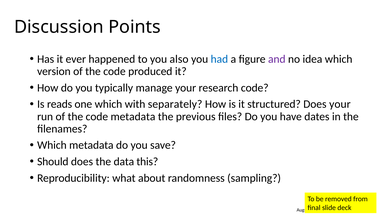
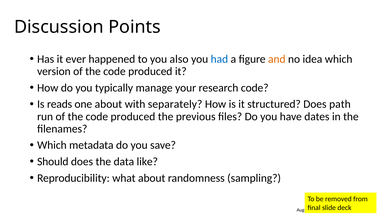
and colour: purple -> orange (277, 59)
one which: which -> about (108, 104)
Does your: your -> path (340, 104)
metadata: metadata -> produced (133, 116)
this: this -> like (147, 162)
